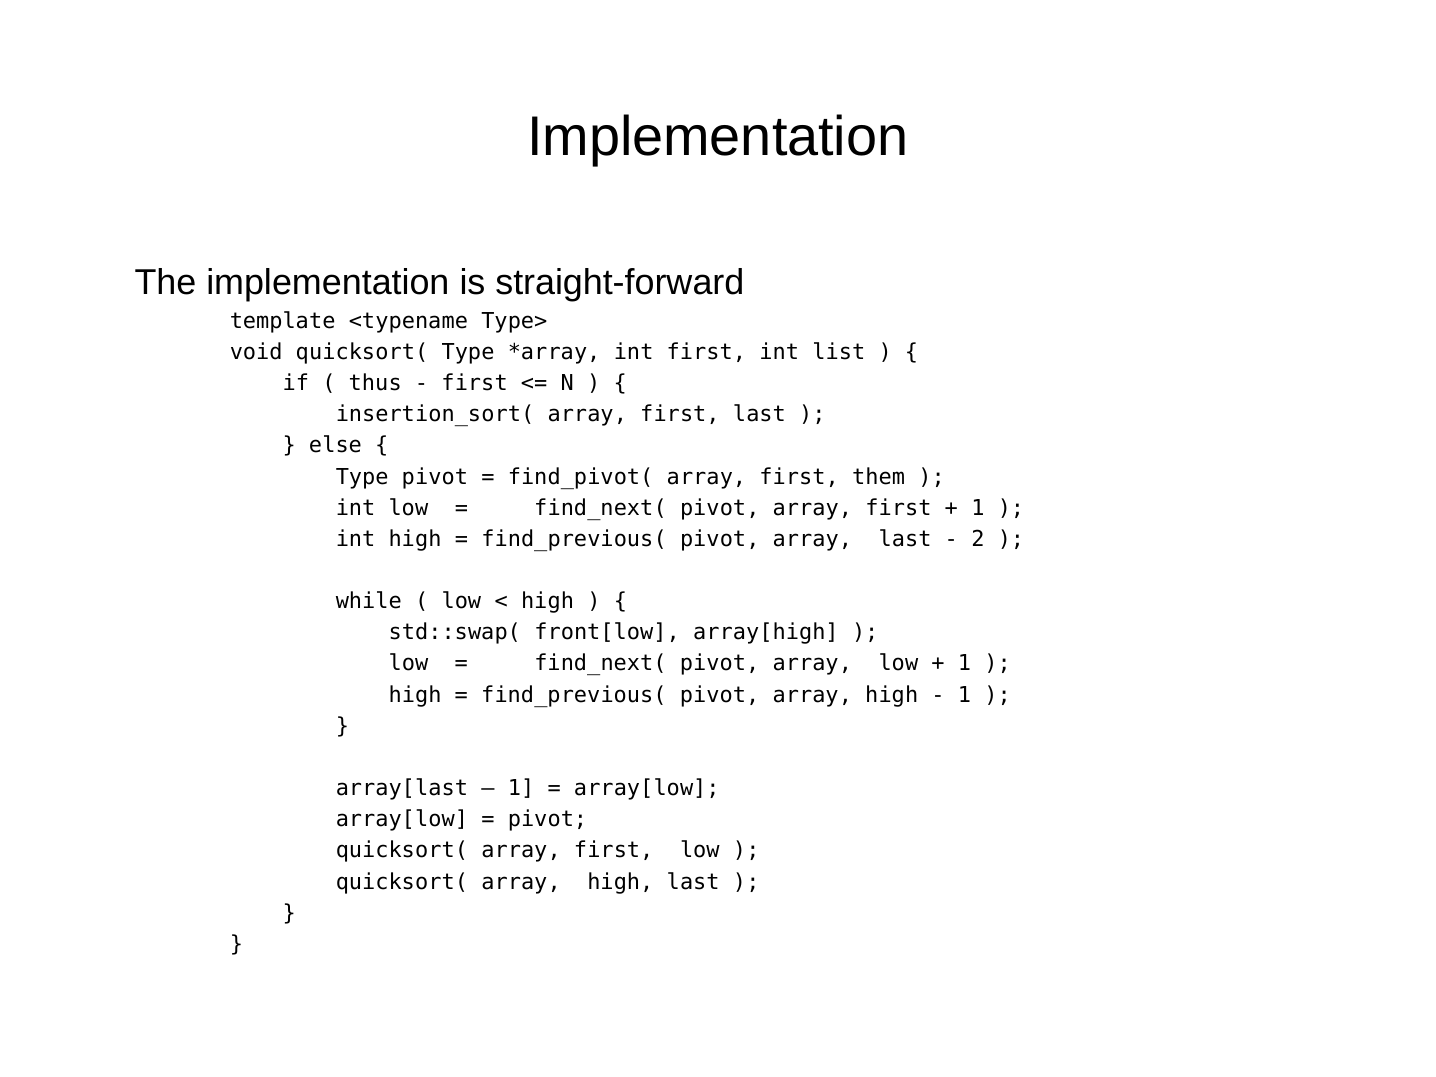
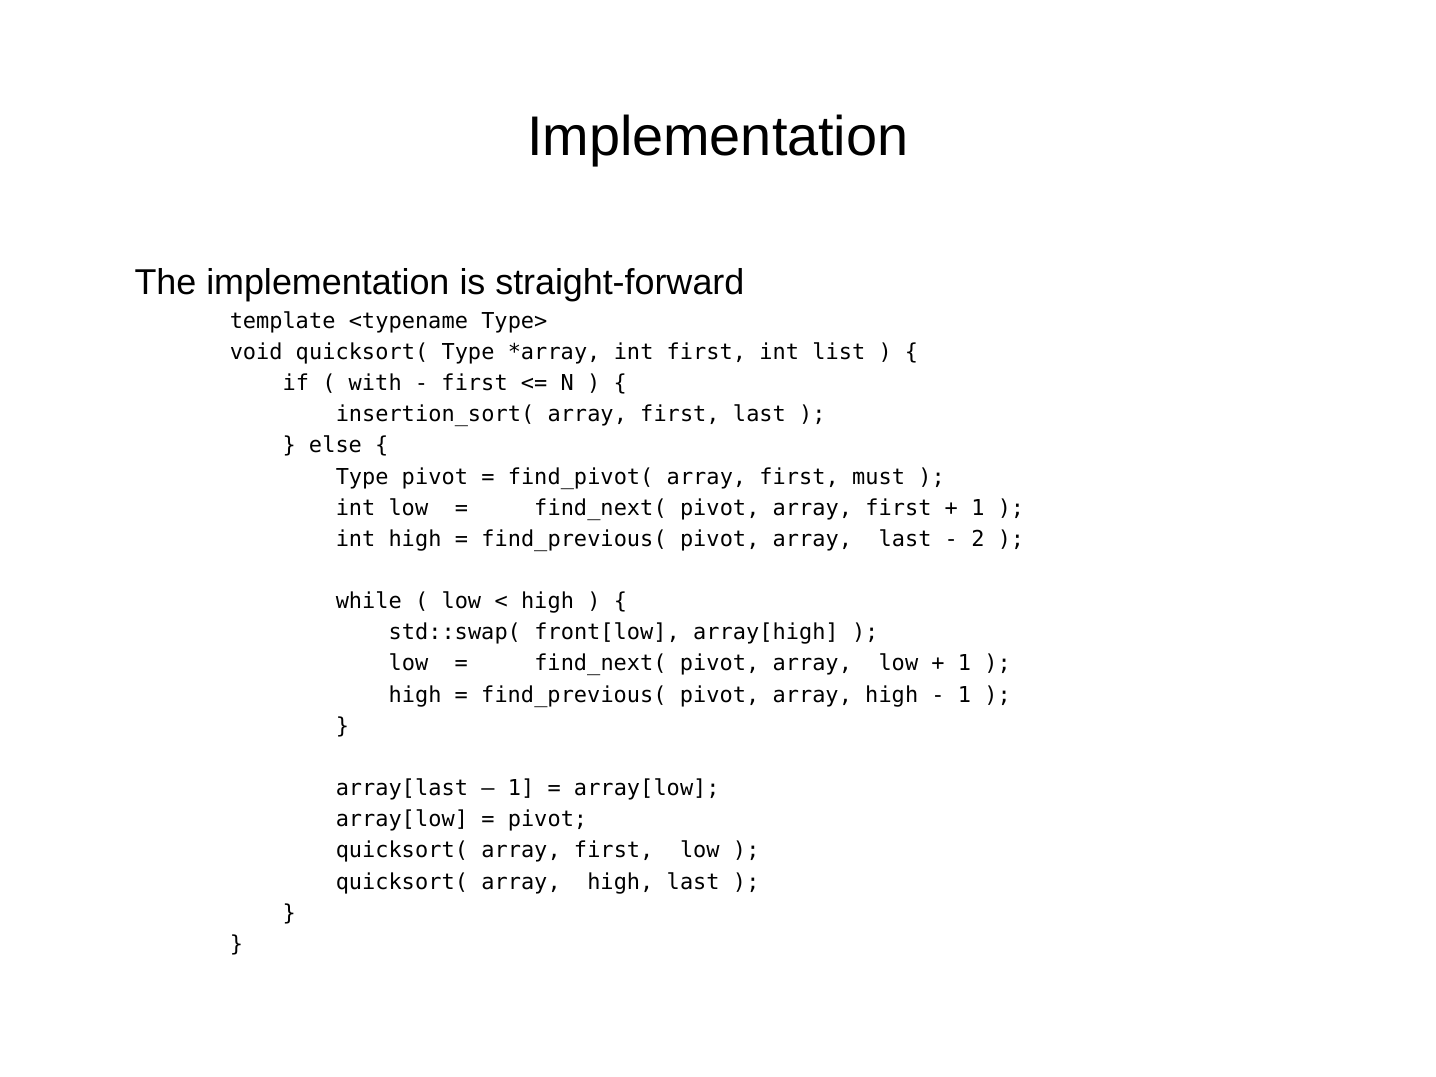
thus: thus -> with (375, 383)
them: them -> must (879, 477)
